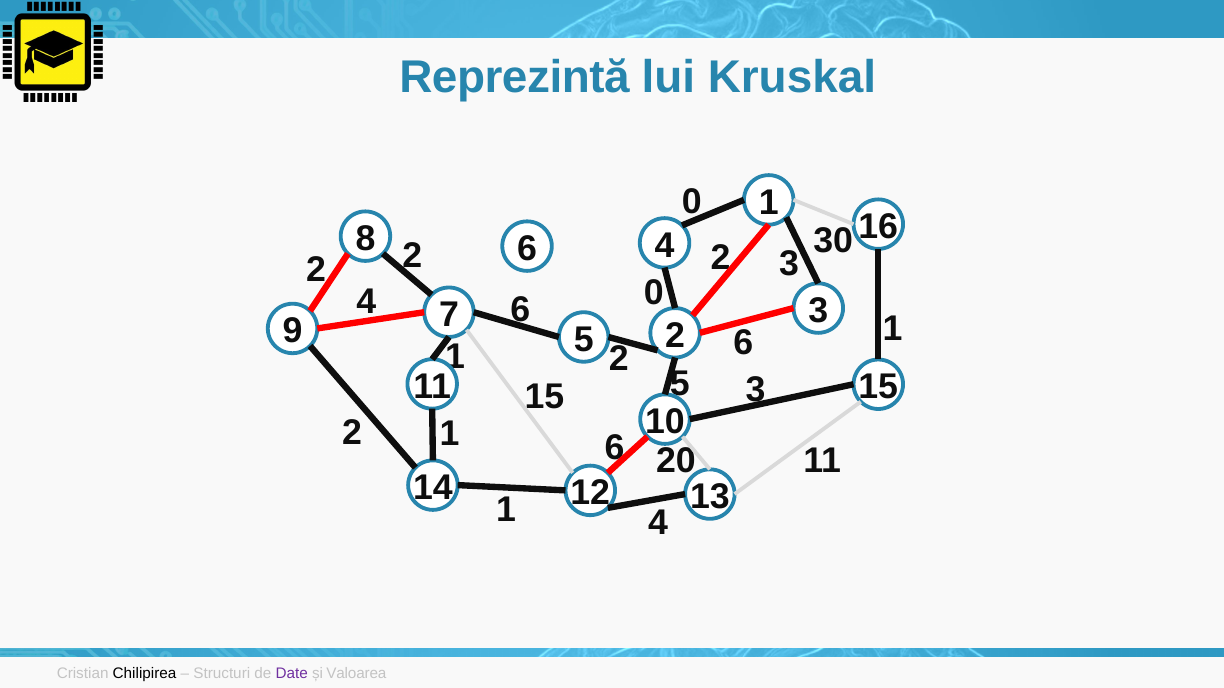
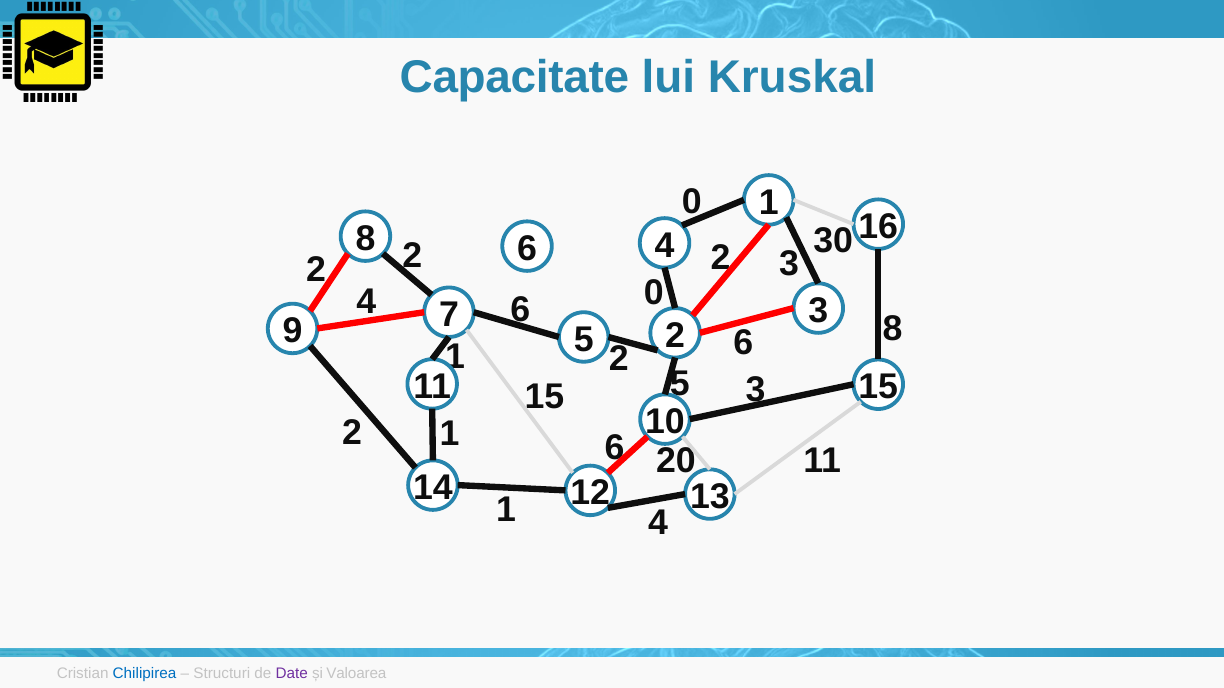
Reprezintă: Reprezintă -> Capacitate (514, 78)
1: 1 -> 8 (893, 328)
Chilipirea colour: black -> blue (145, 674)
